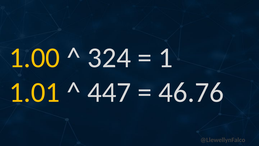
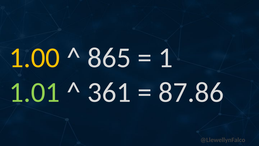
324: 324 -> 865 (109, 58)
1.01 colour: yellow -> light green (34, 92)
447: 447 -> 361 (109, 92)
46.76: 46.76 -> 87.86 (191, 92)
